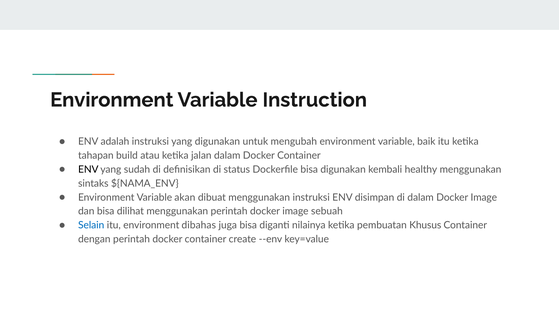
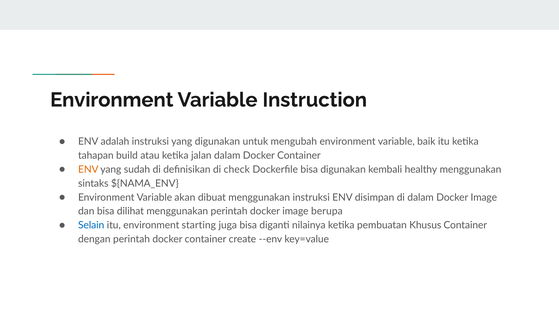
ENV colour: black -> orange (88, 169)
status: status -> check (237, 169)
sebuah: sebuah -> berupa (327, 211)
dibahas: dibahas -> starting (199, 225)
